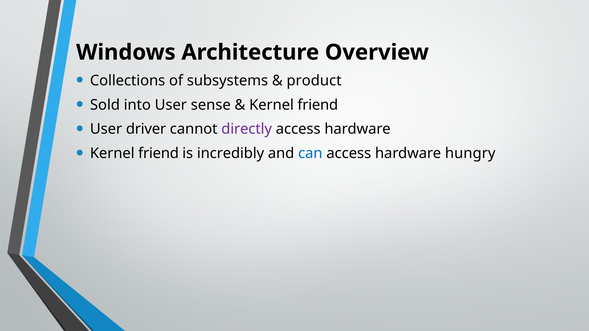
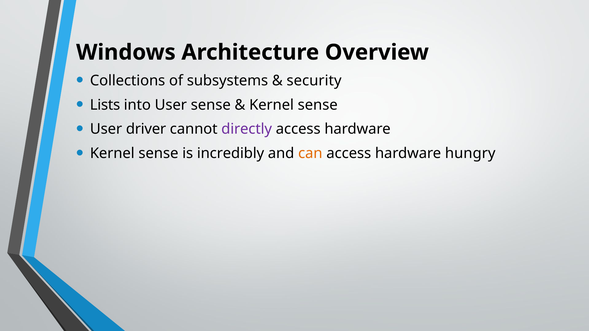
product: product -> security (314, 81)
Sold: Sold -> Lists (105, 105)
friend: friend -> sense (318, 105)
friend: friend -> sense (158, 154)
can colour: blue -> orange (310, 154)
